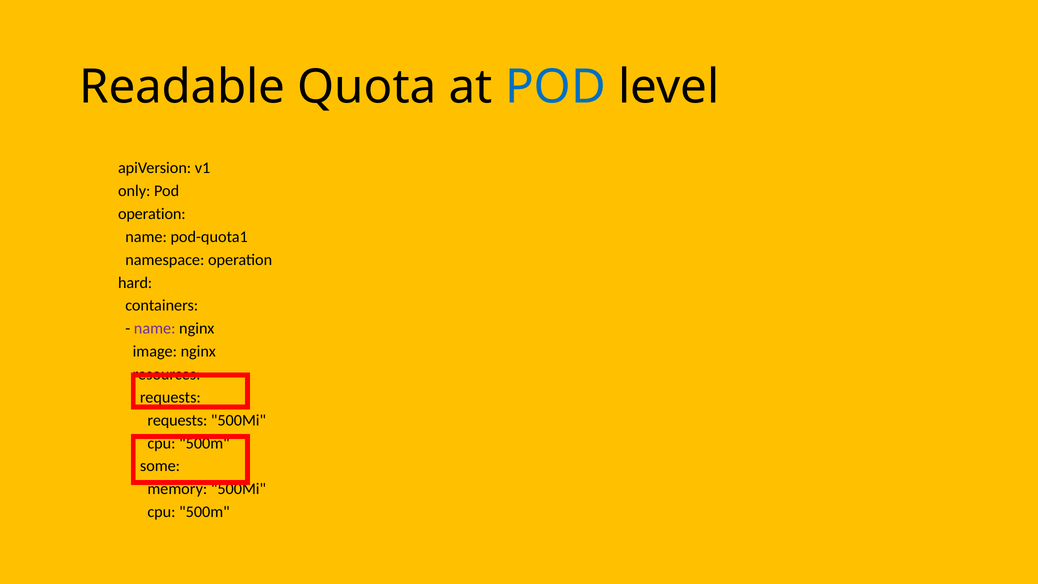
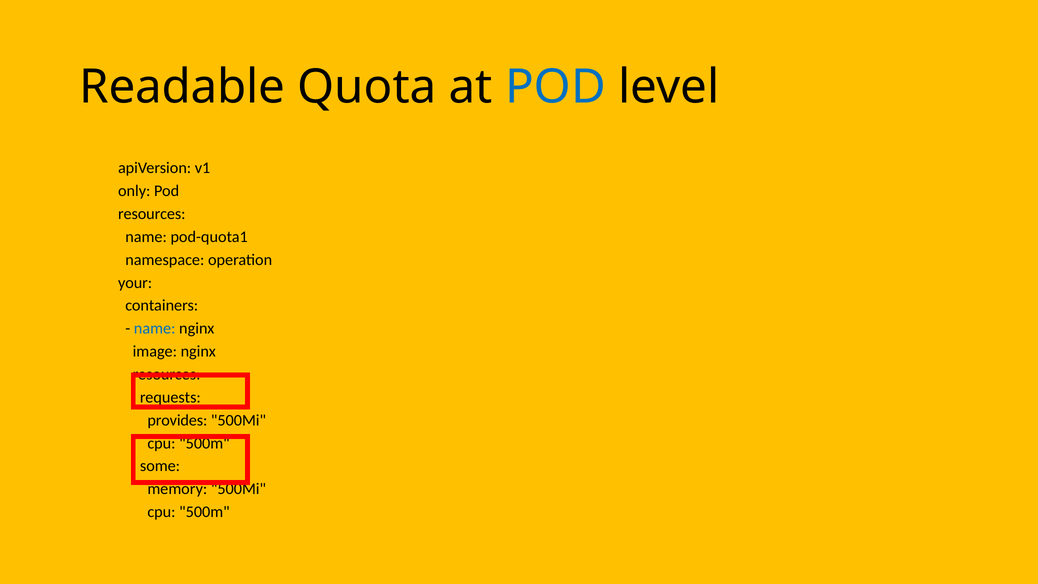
operation: operation -> resources (152, 214)
hard: hard -> your (135, 283)
name colour: purple -> blue (155, 328)
requests: requests -> provides (177, 420)
